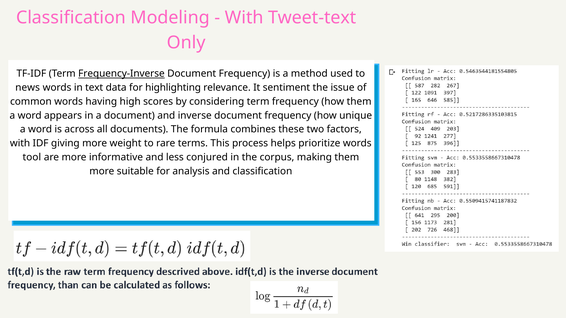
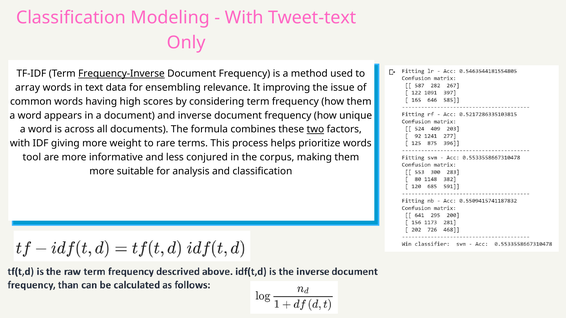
news: news -> array (28, 88)
highlighting: highlighting -> ensembling (173, 88)
sentiment: sentiment -> improving (286, 88)
two underline: none -> present (315, 129)
